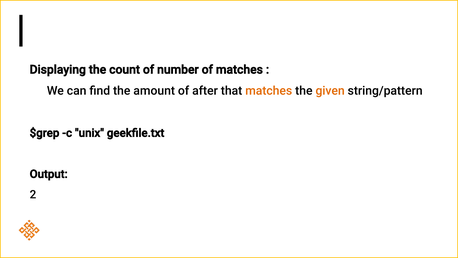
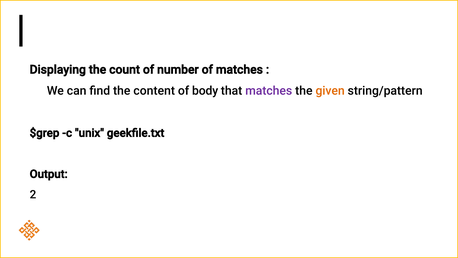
amount: amount -> content (154, 91)
after: after -> body (205, 91)
matches colour: orange -> purple (269, 91)
